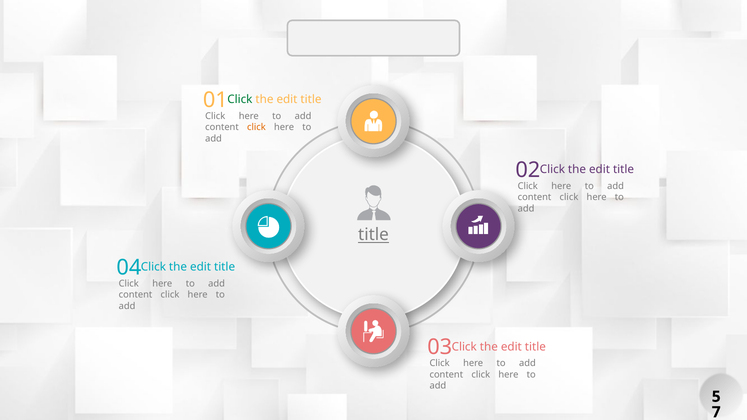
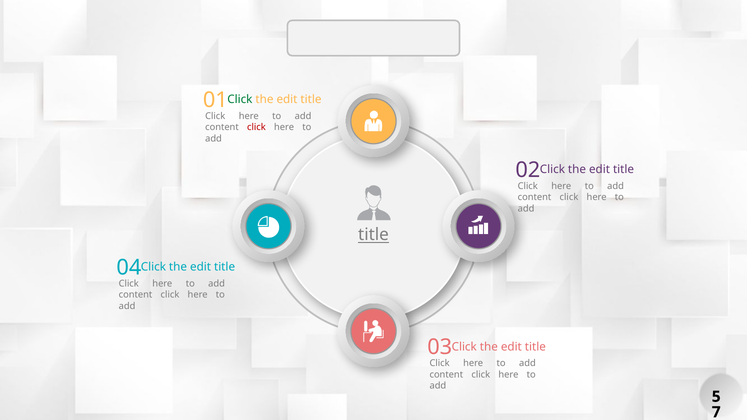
click colour: orange -> red (256, 127)
